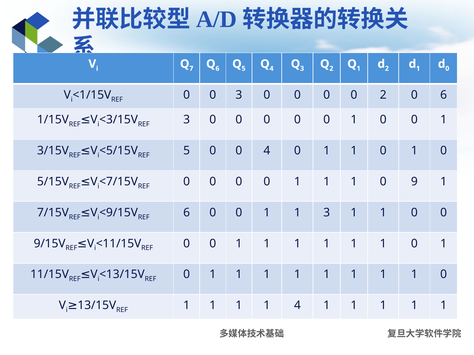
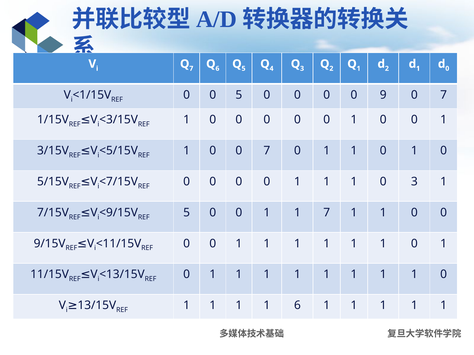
0 3: 3 -> 5 (239, 95)
0 2: 2 -> 9 (383, 95)
6: 6 -> 7 (444, 95)
3: 3 -> 1 (187, 120)
5: 5 -> 1 (187, 151)
0 0 4: 4 -> 7 (267, 151)
0 9: 9 -> 3 (414, 182)
6: 6 -> 5 (187, 213)
1 3: 3 -> 7 (327, 213)
1 4: 4 -> 6 (297, 306)
